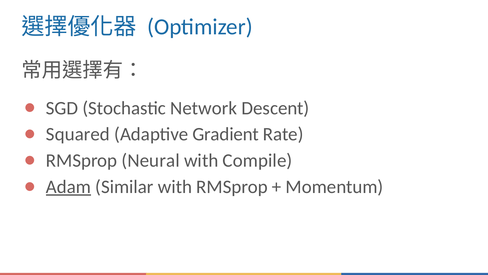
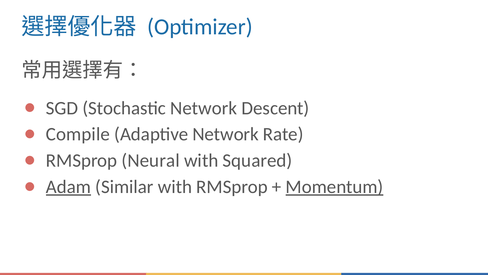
Squared: Squared -> Compile (78, 134)
Adaptive Gradient: Gradient -> Network (226, 134)
Compile: Compile -> Squared (257, 160)
Momentum underline: none -> present (335, 187)
